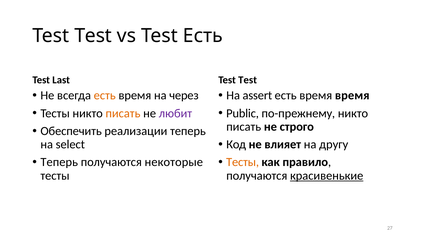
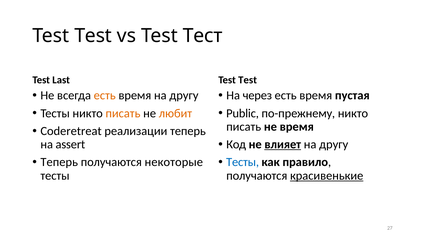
Test Есть: Есть -> Тест (203, 36)
время на через: через -> другу (184, 96)
assert: assert -> через (257, 96)
время время: время -> пустая (352, 96)
любит colour: purple -> orange (175, 113)
не строго: строго -> время (297, 127)
Обеспечить: Обеспечить -> Coderetreat (71, 131)
влияет underline: none -> present (283, 144)
select: select -> assert (70, 144)
Тесты colour: orange -> blue (243, 162)
